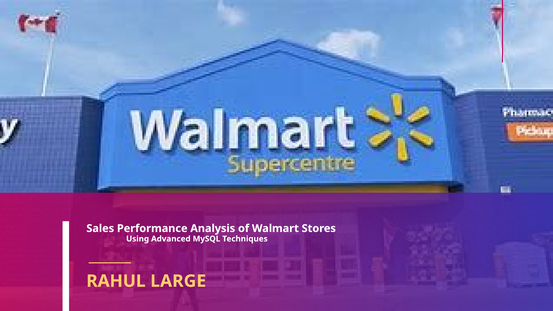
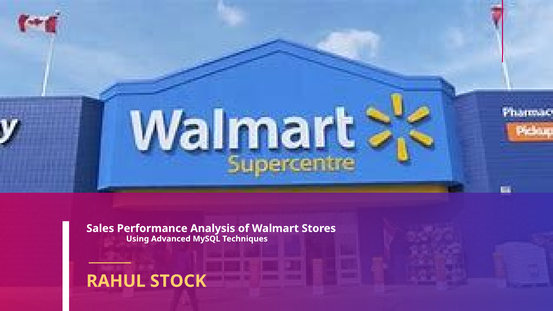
LARGE: LARGE -> STOCK (178, 281)
